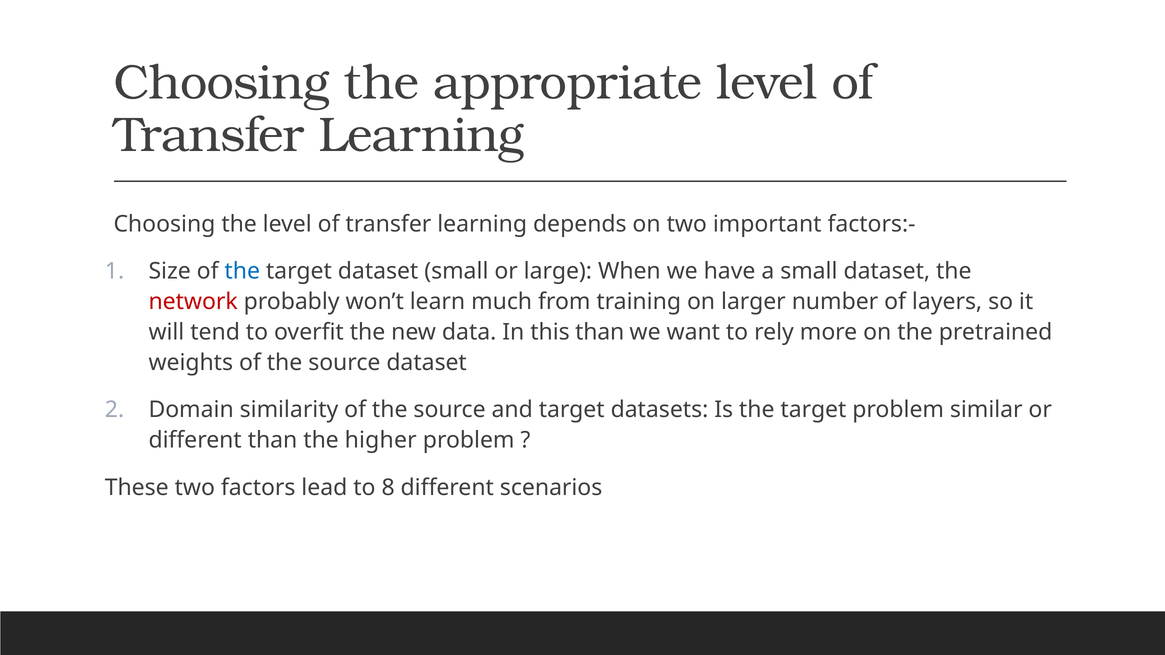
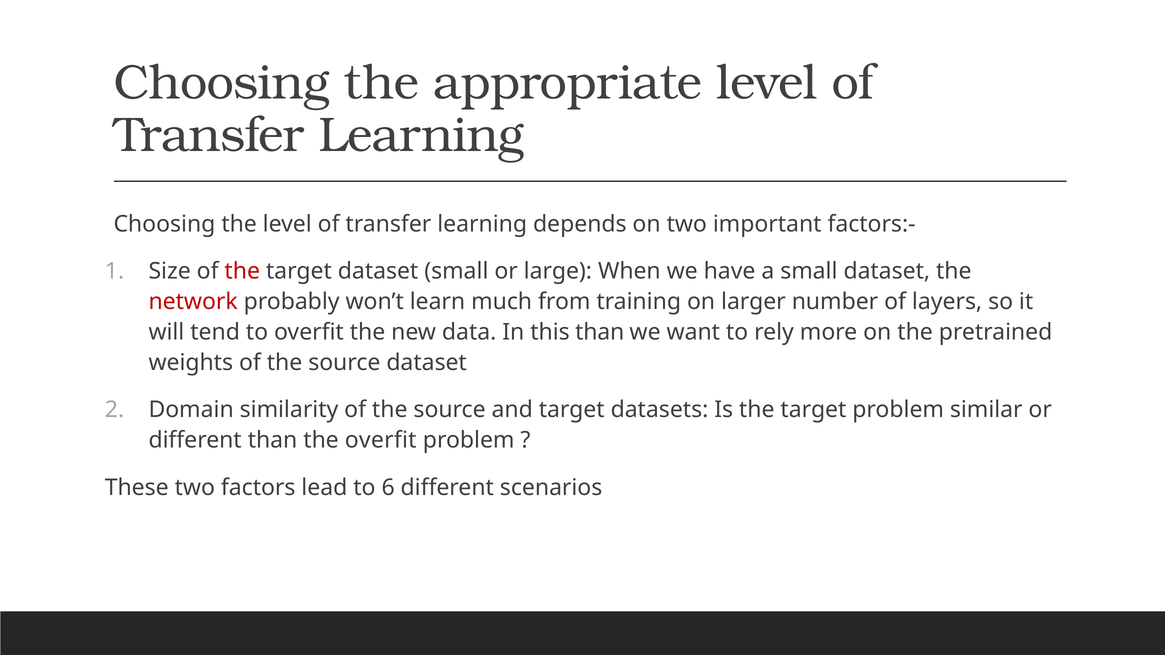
the colour: blue -> red (242, 271)
the higher: higher -> overfit (381, 440)
8: 8 -> 6 (388, 488)
